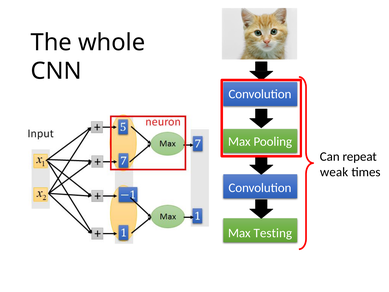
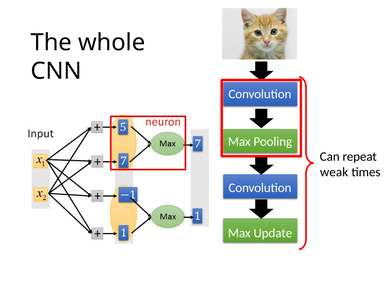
Testing: Testing -> Update (273, 233)
